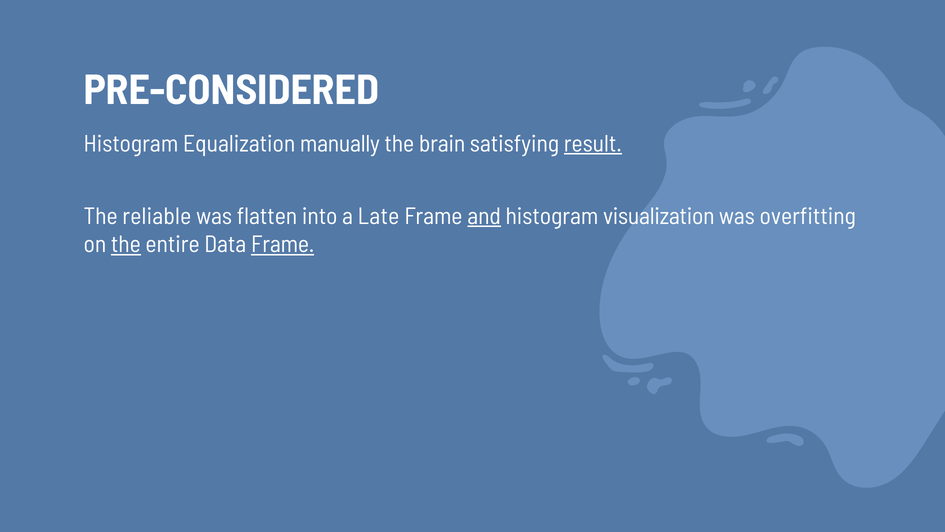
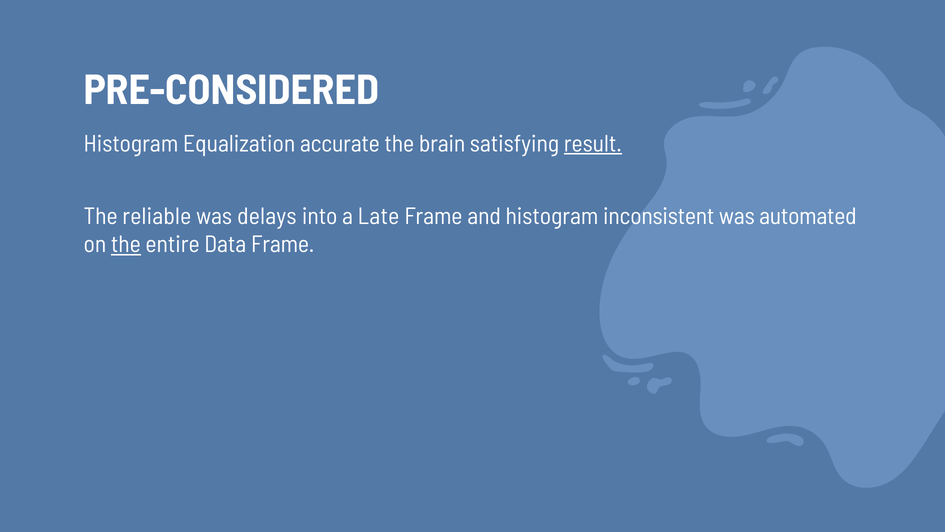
manually: manually -> accurate (340, 144)
flatten: flatten -> delays (267, 216)
and underline: present -> none (484, 216)
visualization: visualization -> inconsistent (659, 216)
overfitting: overfitting -> automated (808, 216)
Frame underline: present -> none (283, 244)
